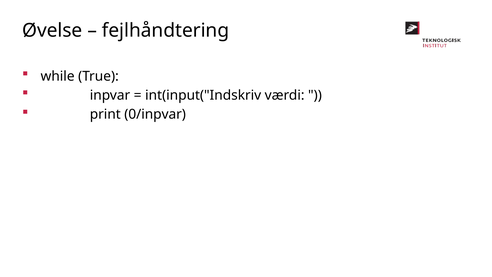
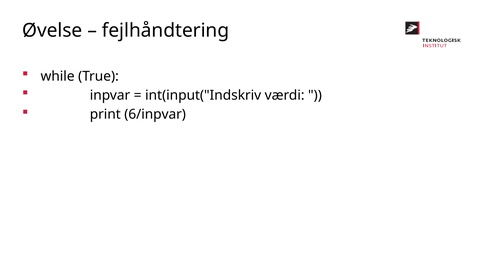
0/inpvar: 0/inpvar -> 6/inpvar (155, 114)
